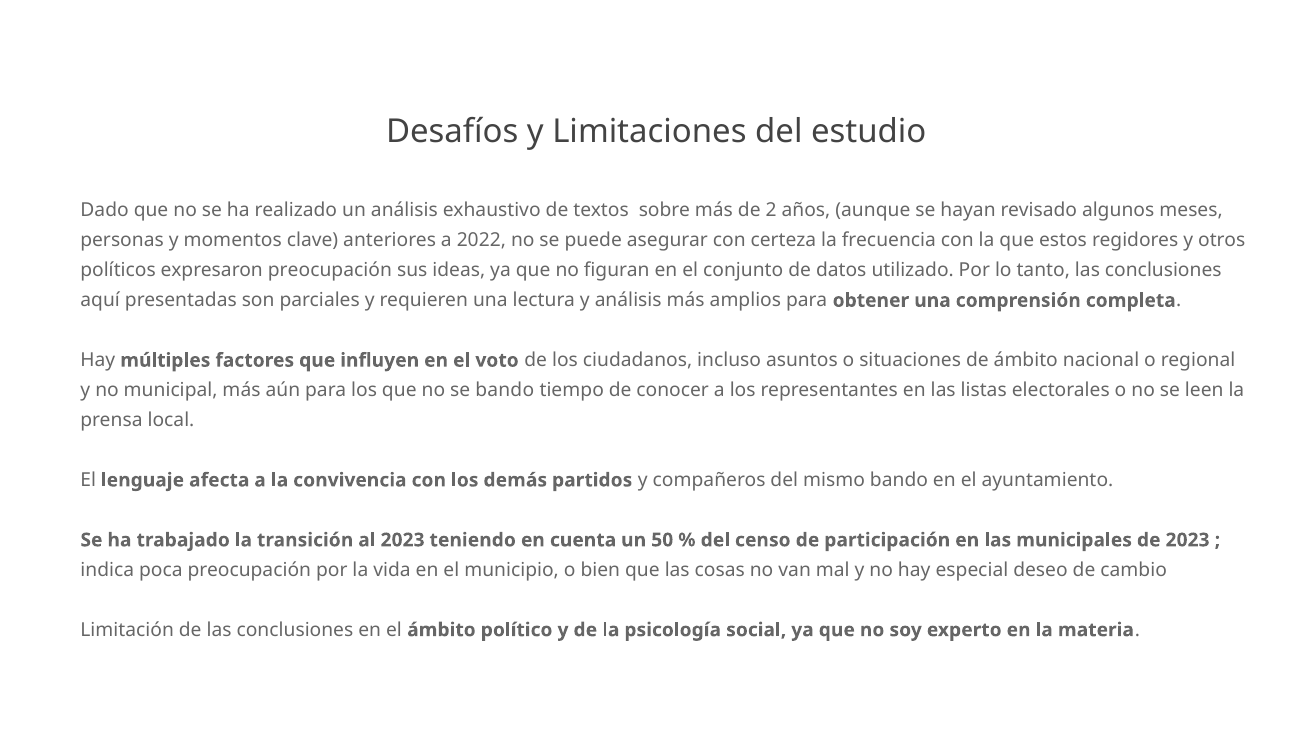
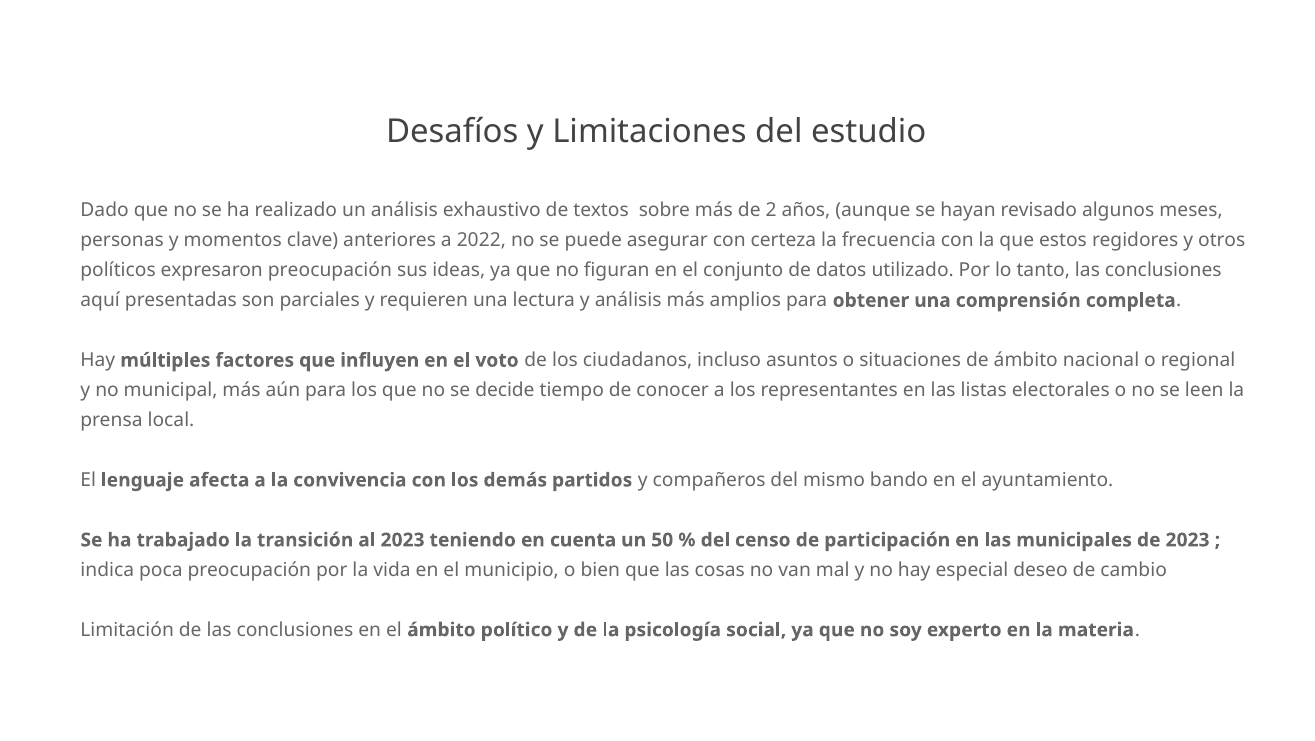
se bando: bando -> decide (505, 390)
